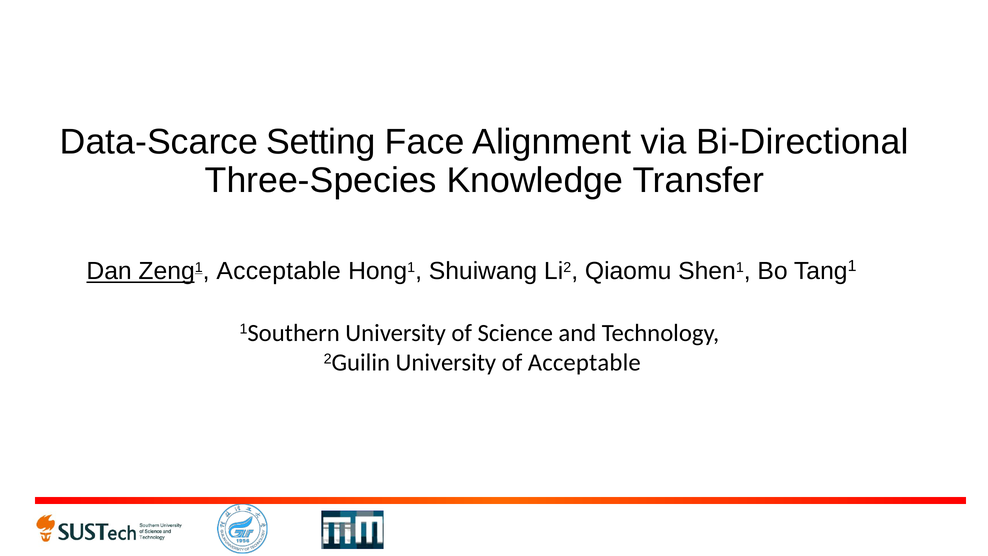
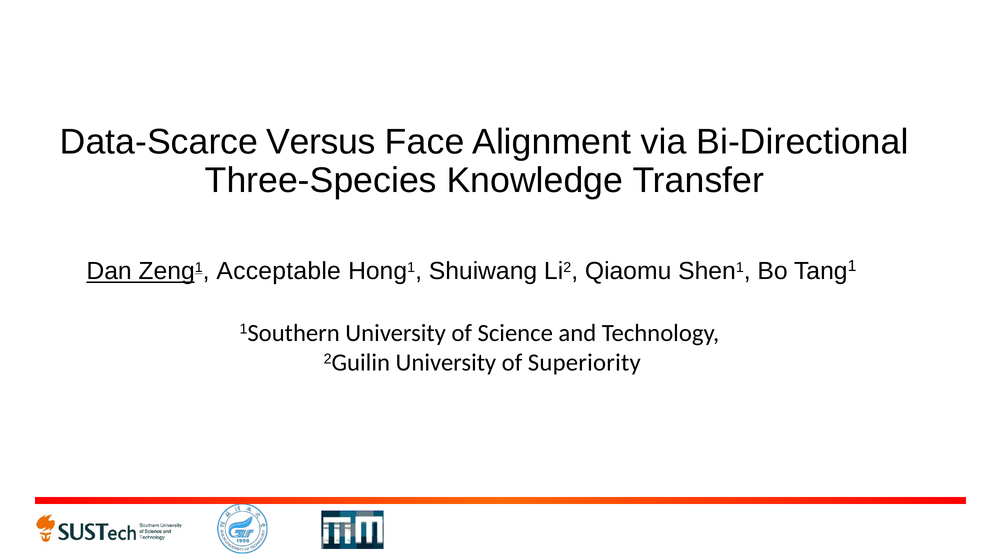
Setting: Setting -> Versus (321, 142)
of Acceptable: Acceptable -> Superiority (584, 363)
